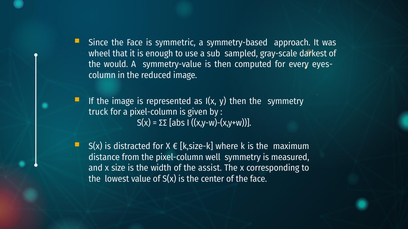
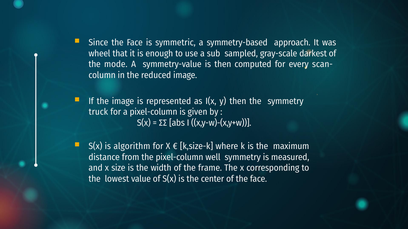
would: would -> mode (116, 64)
eyes-: eyes- -> scan- (322, 64)
distracted: distracted -> algorithm (132, 147)
assist: assist -> frame (210, 168)
